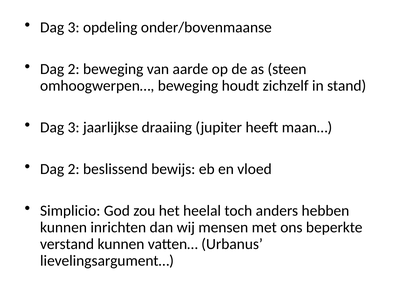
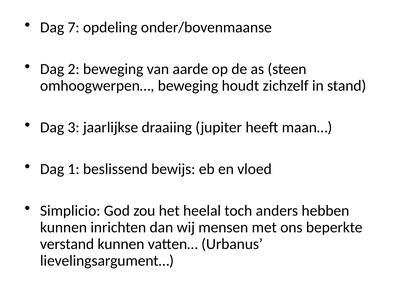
3: 3 -> 7 (74, 27)
2: 2 -> 1 (74, 169)
